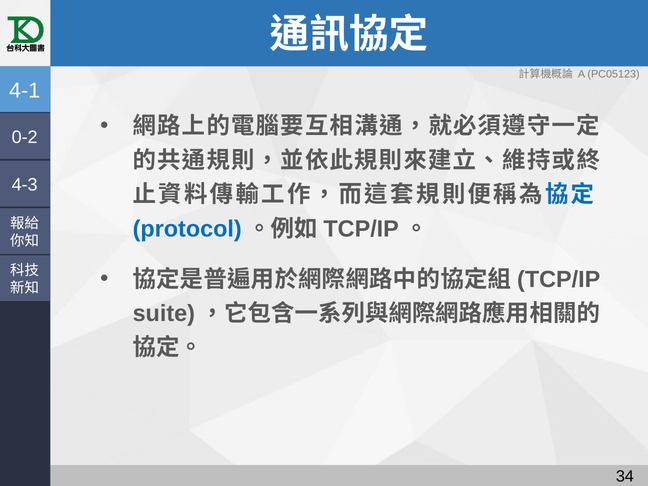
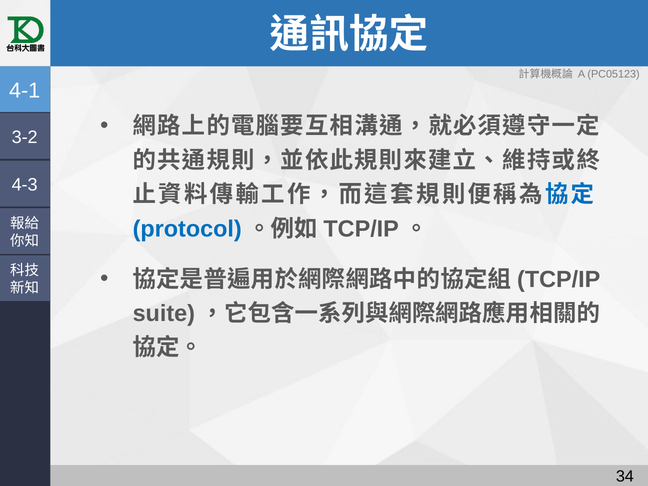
0-2: 0-2 -> 3-2 (25, 137)
